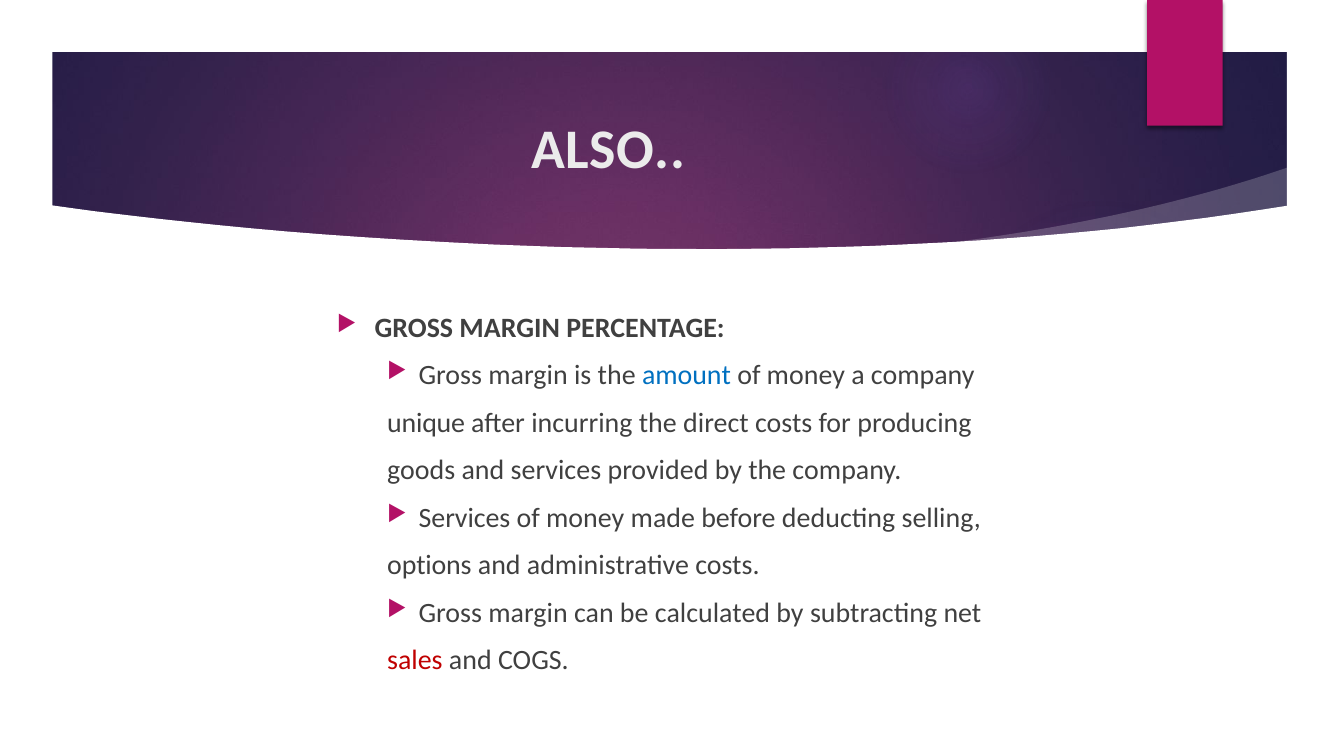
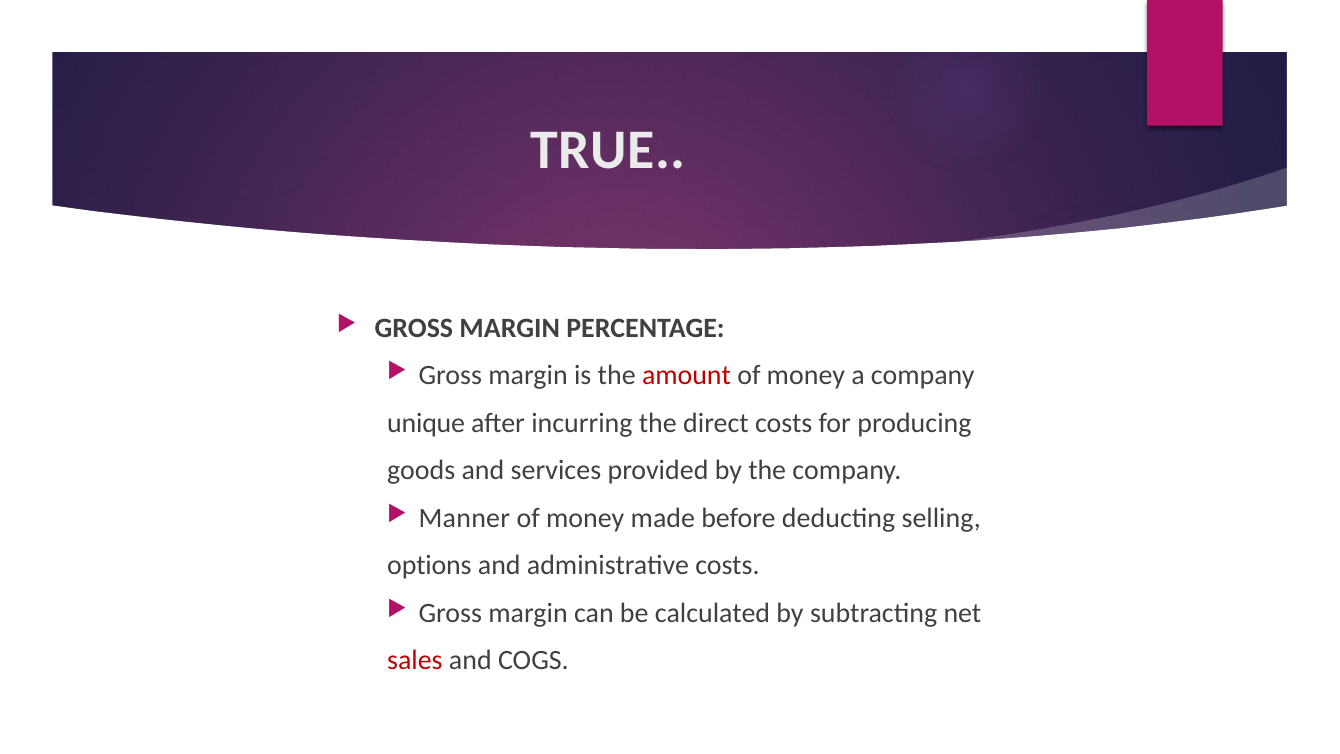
ALSO: ALSO -> TRUE (608, 150)
amount colour: blue -> red (686, 375)
Services: Services -> Manner (464, 518)
